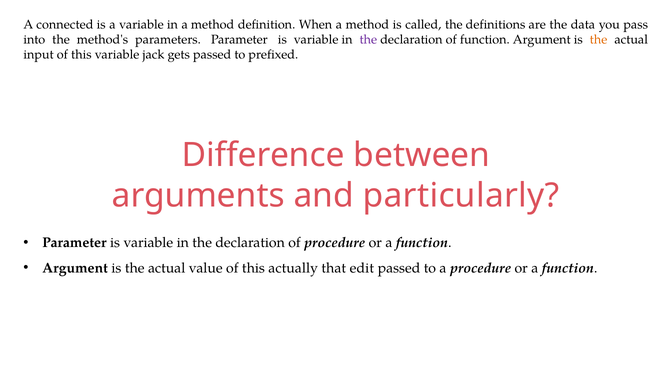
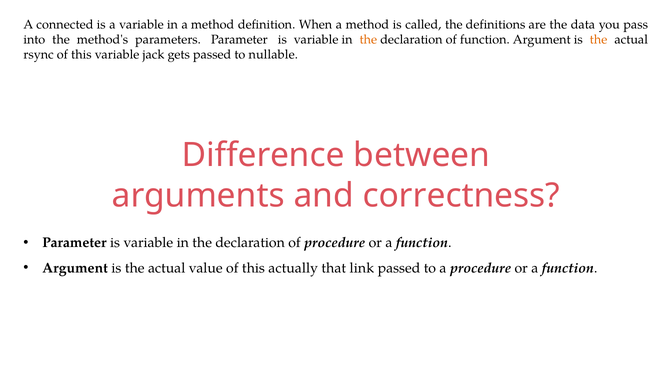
the colour: purple -> orange (368, 40)
input: input -> rsync (39, 55)
prefixed: prefixed -> nullable (273, 55)
particularly: particularly -> correctness (461, 196)
edit: edit -> link (362, 268)
